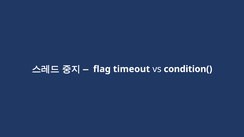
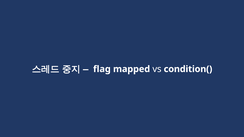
timeout: timeout -> mapped (132, 69)
